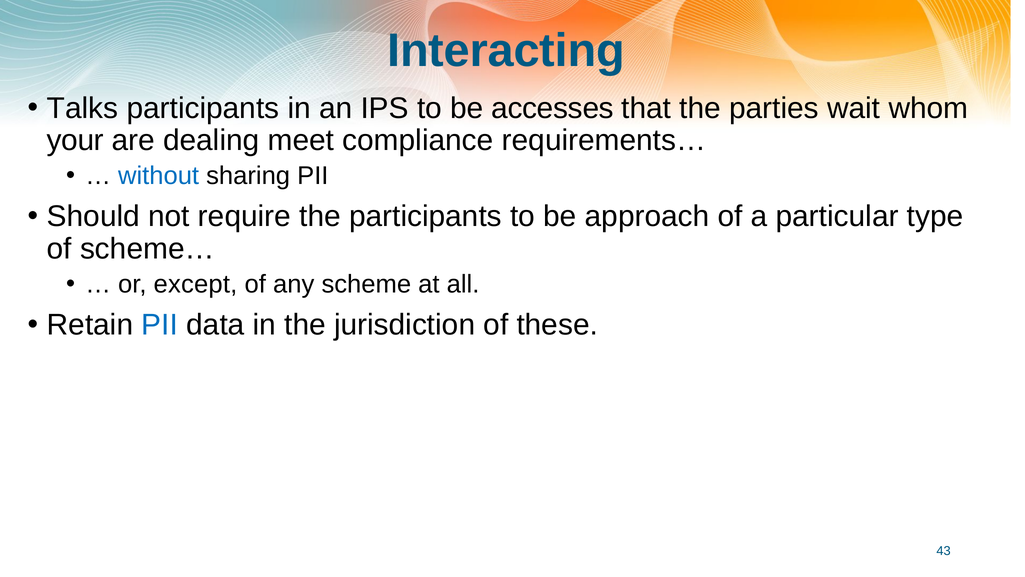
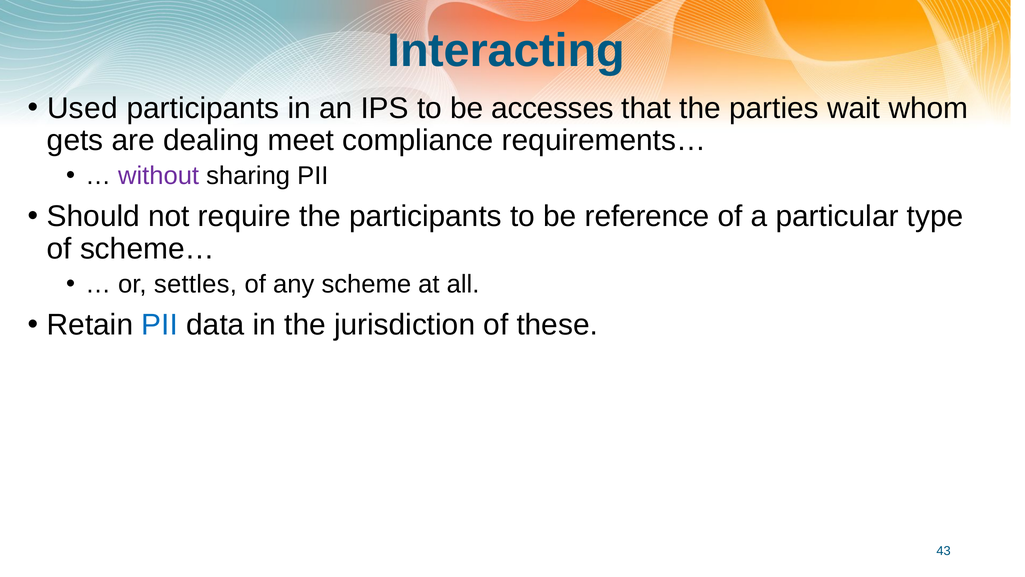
Talks: Talks -> Used (82, 108)
your: your -> gets (75, 140)
without colour: blue -> purple (159, 176)
approach: approach -> reference (647, 216)
except: except -> settles (195, 284)
